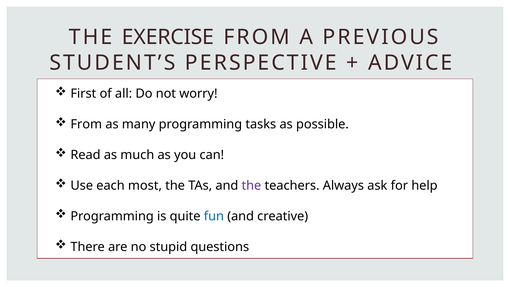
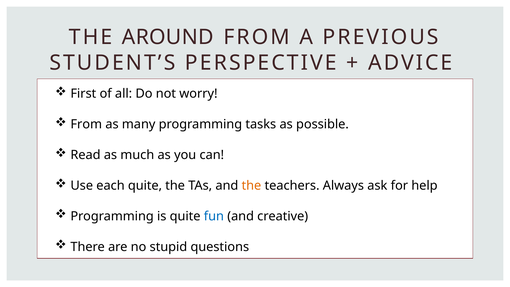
EXERCISE: EXERCISE -> AROUND (168, 37)
each most: most -> quite (145, 185)
the colour: purple -> orange (251, 185)
